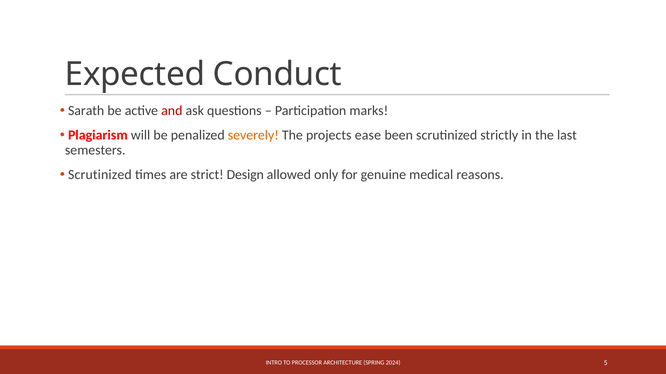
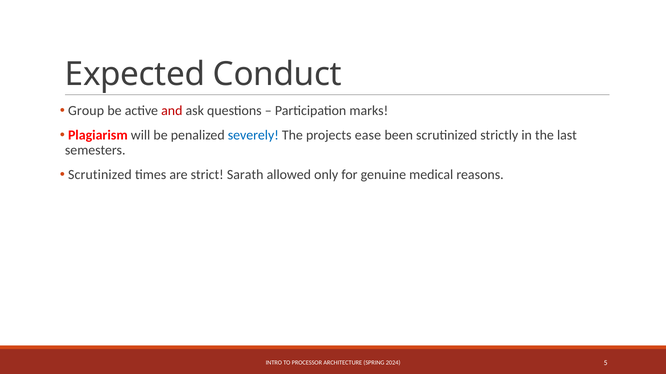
Sarath: Sarath -> Group (86, 111)
severely colour: orange -> blue (253, 135)
Design: Design -> Sarath (245, 175)
